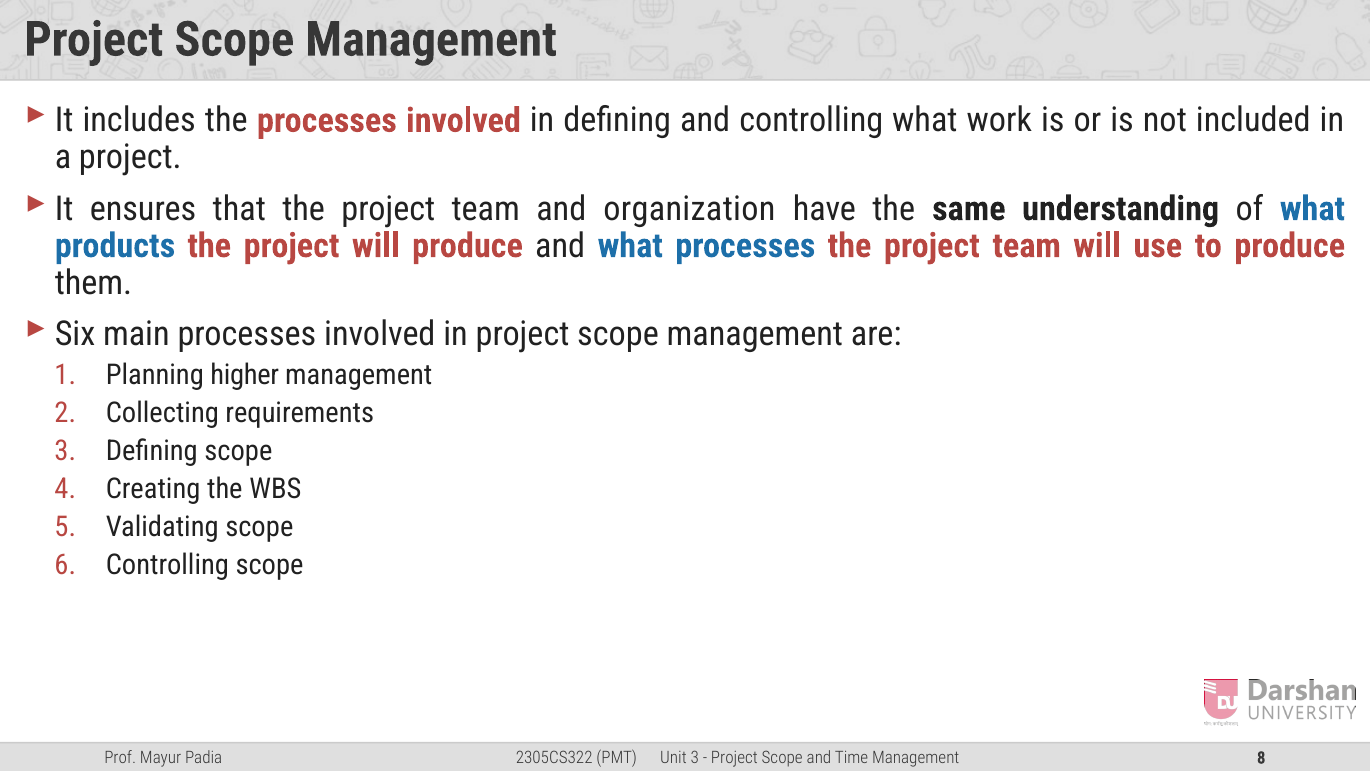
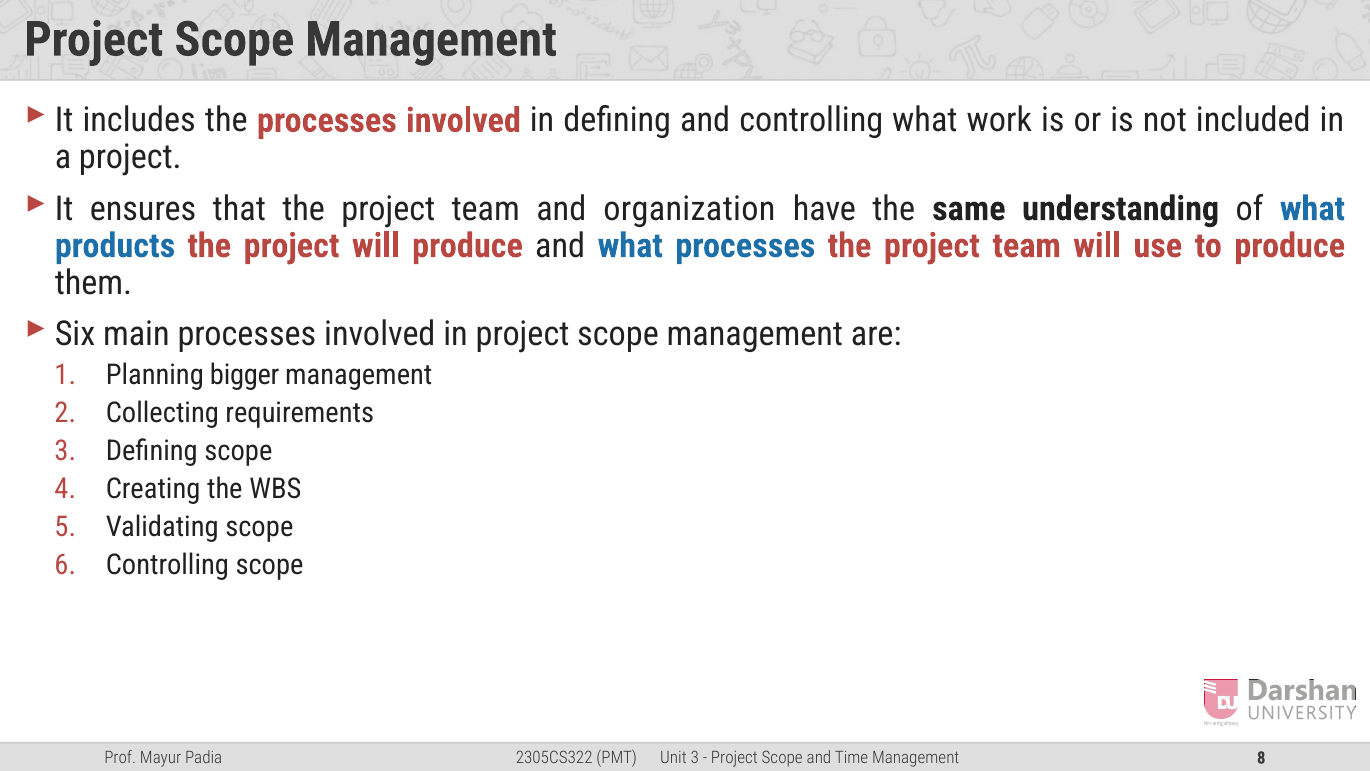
higher: higher -> bigger (245, 375)
